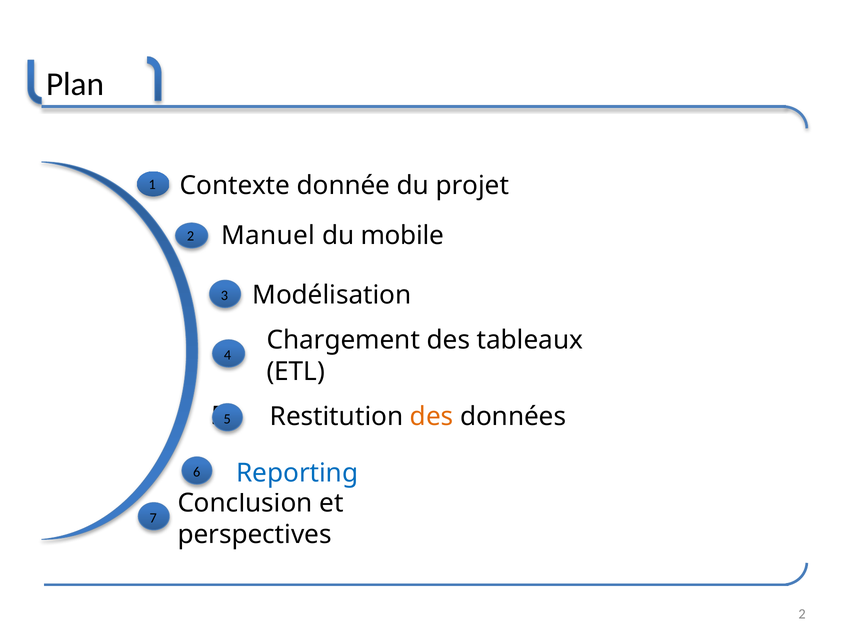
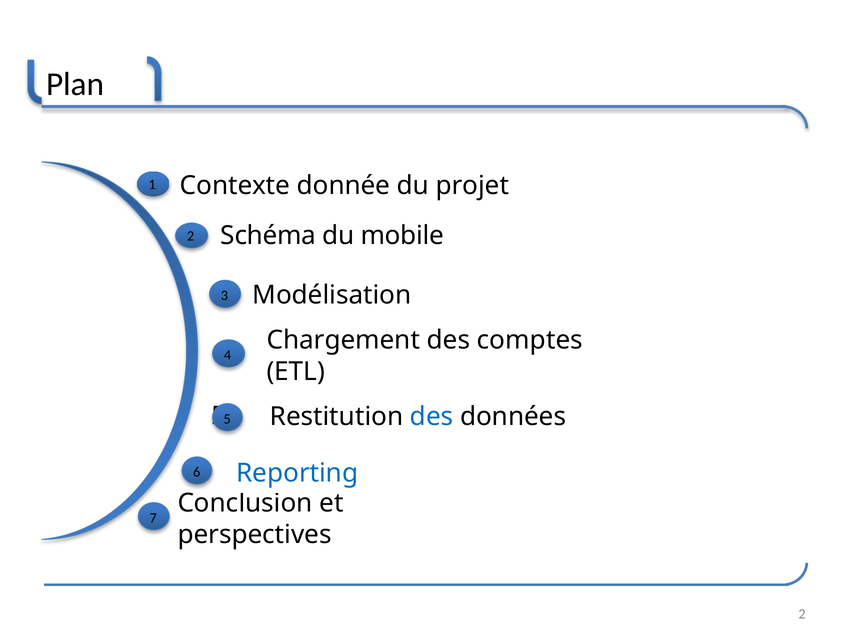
Manuel: Manuel -> Schéma (268, 235)
tableaux: tableaux -> comptes (530, 340)
des colour: orange -> blue (432, 416)
